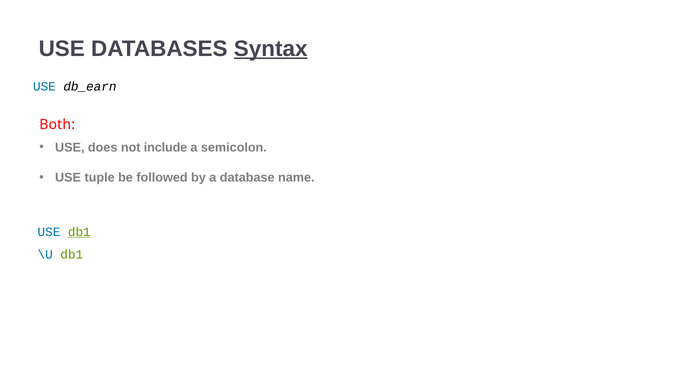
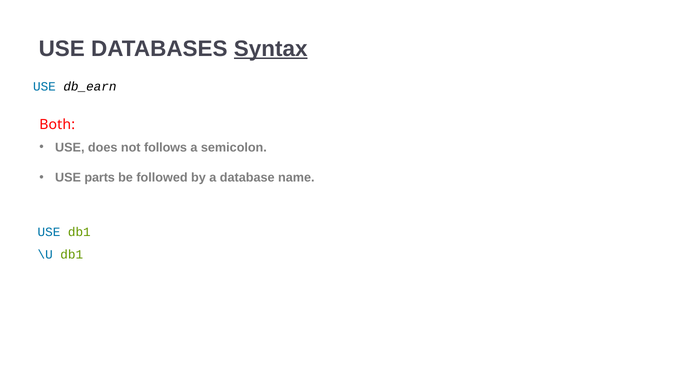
include: include -> follows (166, 147)
tuple: tuple -> parts (100, 178)
db1 underline: present -> none (79, 232)
